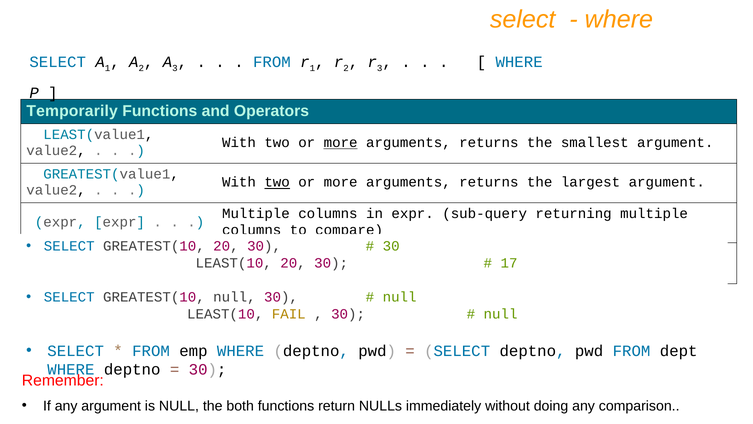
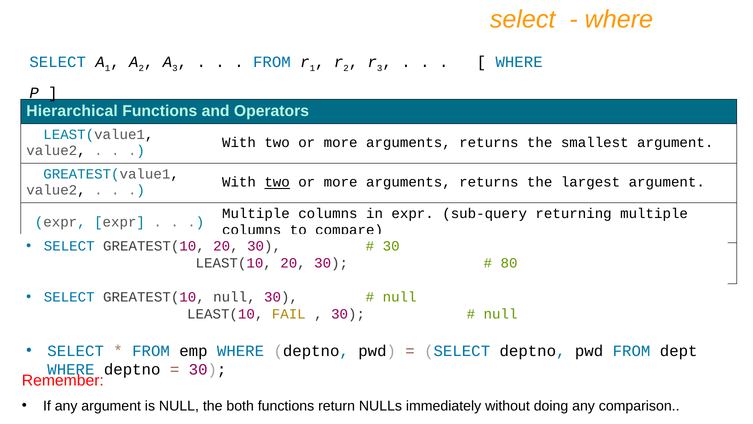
Temporarily: Temporarily -> Hierarchical (72, 111)
more underline: present -> none (341, 143)
17: 17 -> 80 (509, 263)
